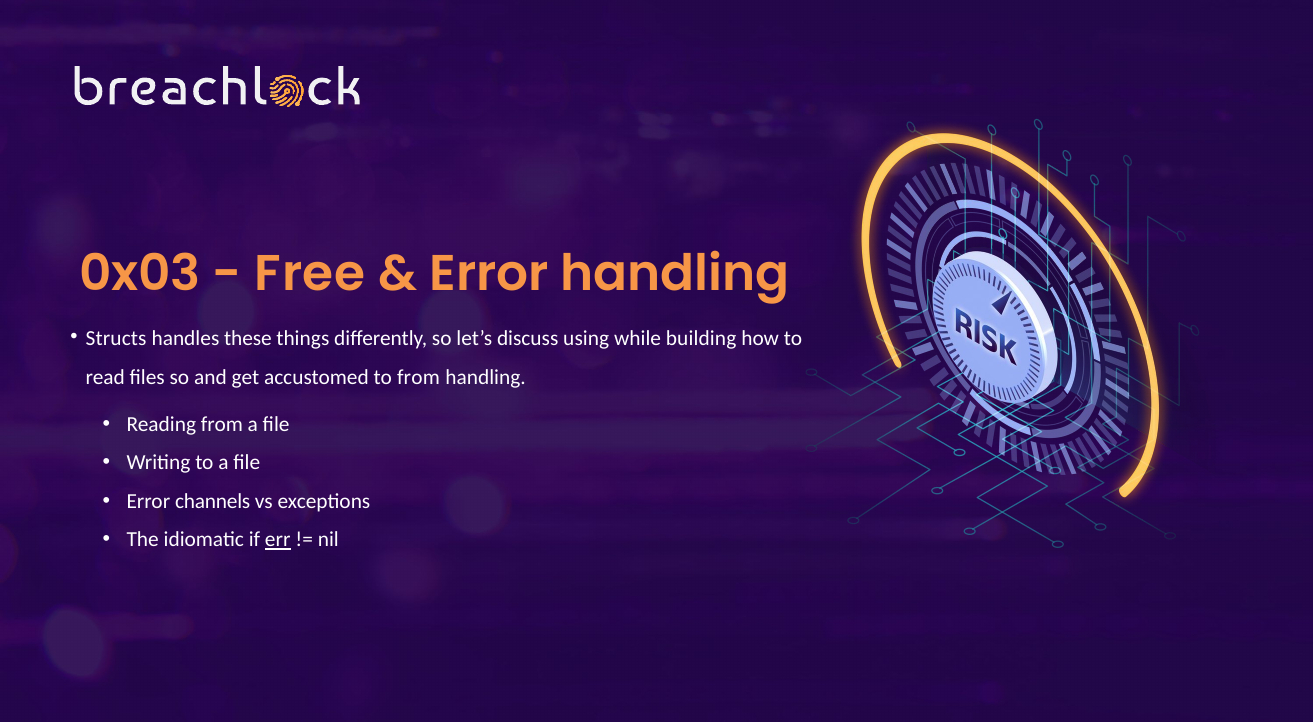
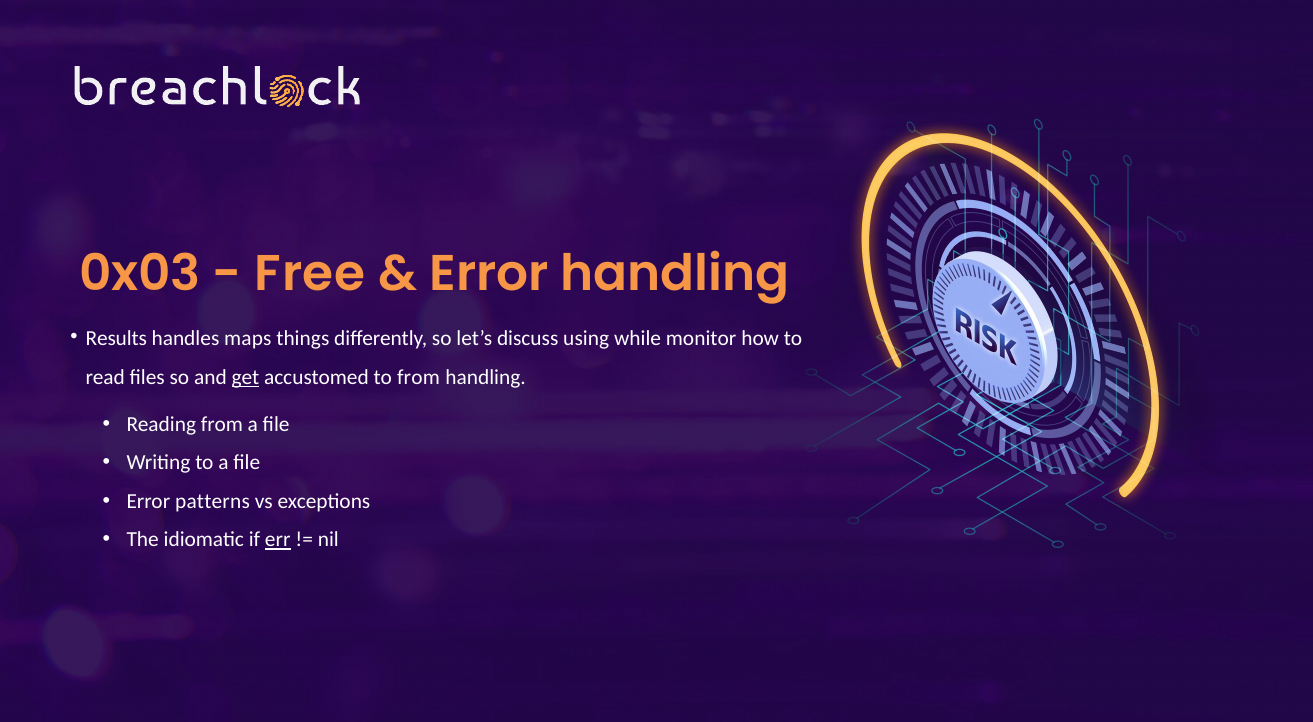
Structs: Structs -> Results (116, 338)
these: these -> maps (248, 338)
building: building -> monitor (701, 338)
get underline: none -> present (245, 377)
channels: channels -> patterns (212, 501)
